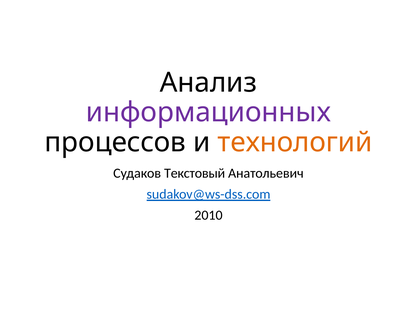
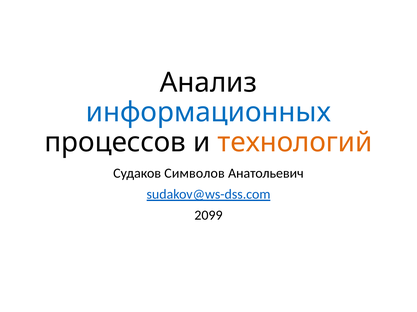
информационных colour: purple -> blue (208, 113)
Текстовый: Текстовый -> Символов (194, 174)
2010: 2010 -> 2099 (208, 216)
